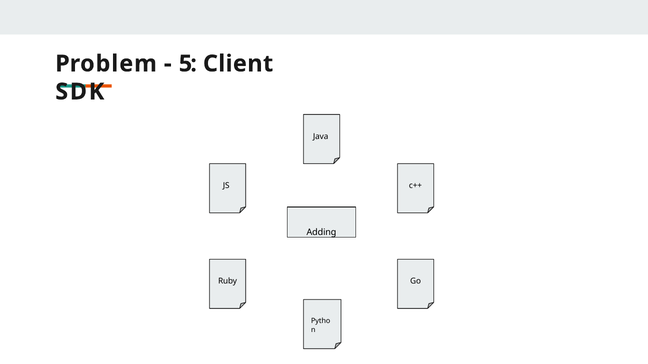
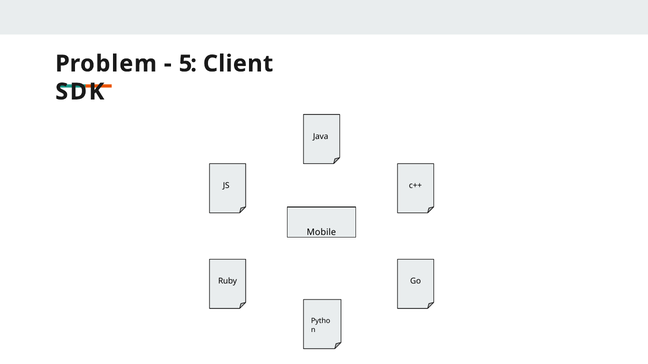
Adding: Adding -> Mobile (321, 233)
